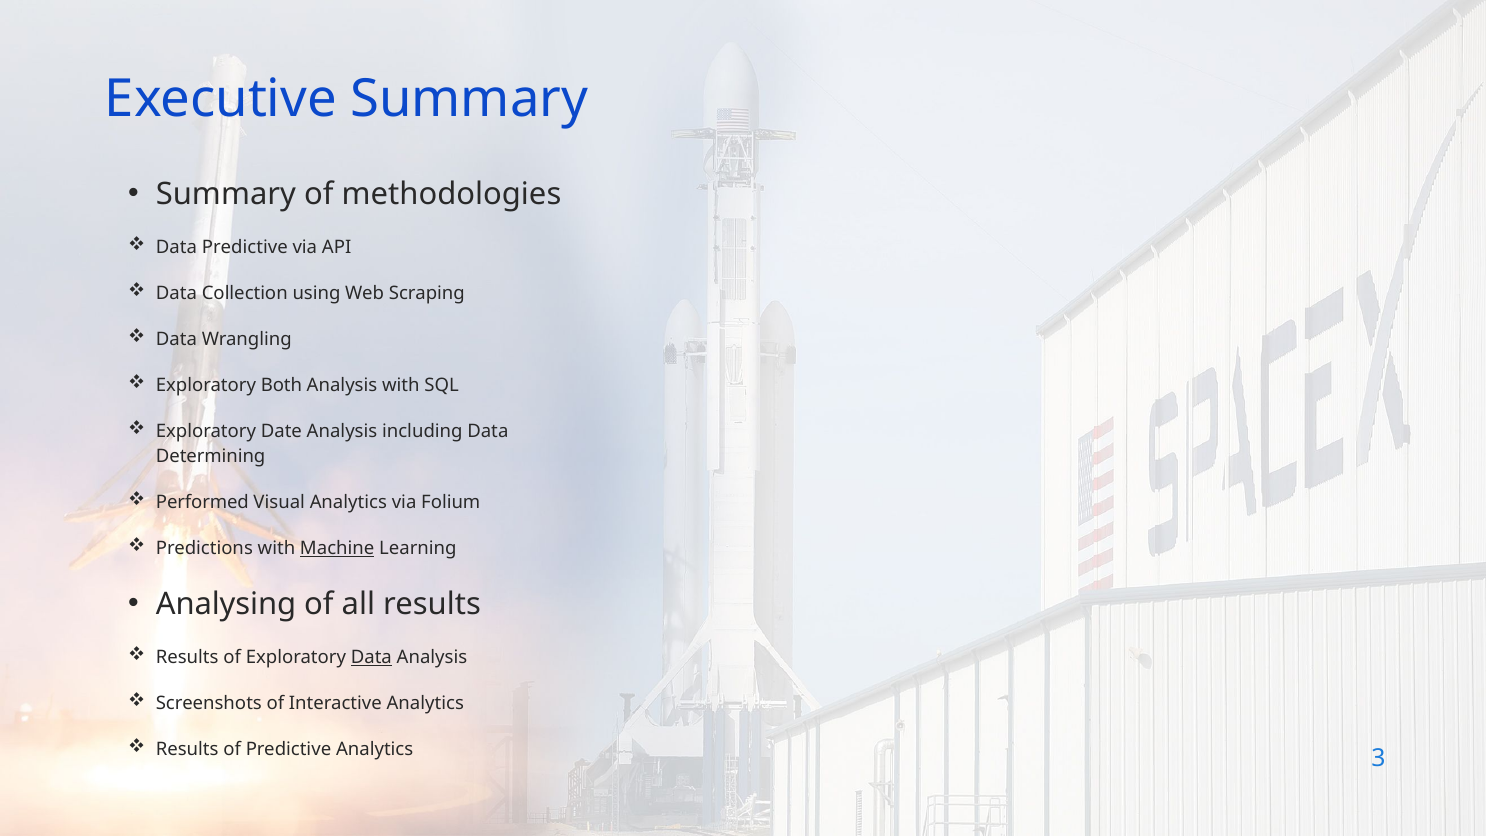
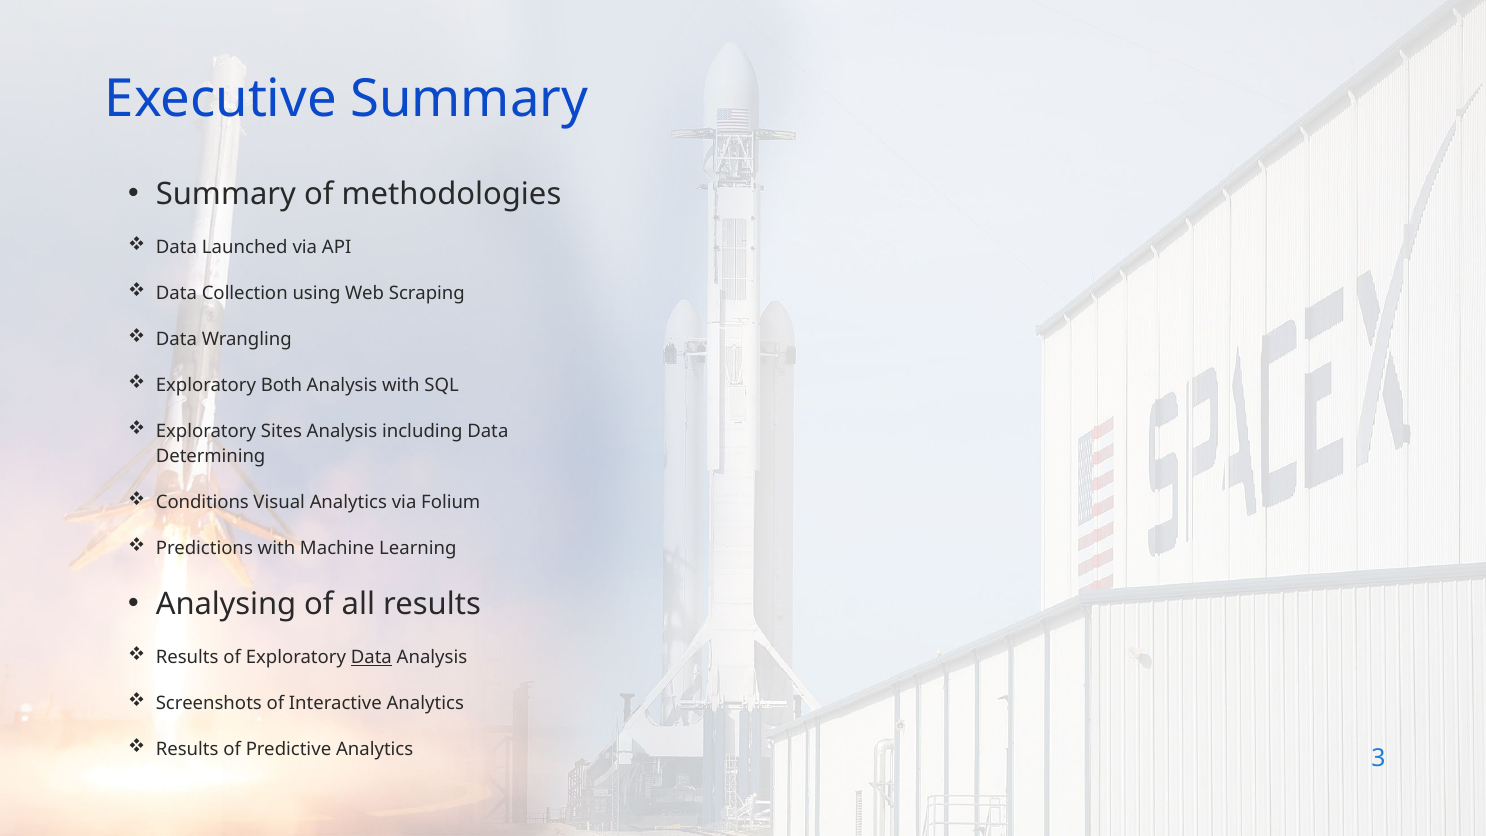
Data Predictive: Predictive -> Launched (245, 247)
Date: Date -> Sites (281, 432)
Performed: Performed -> Conditions (202, 502)
Machine underline: present -> none (337, 548)
